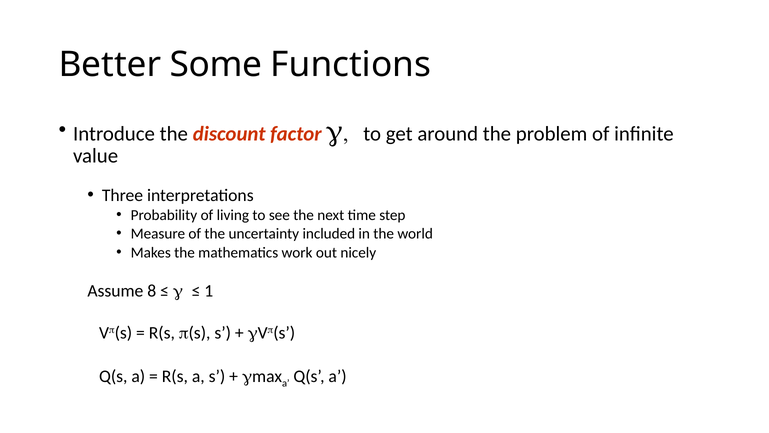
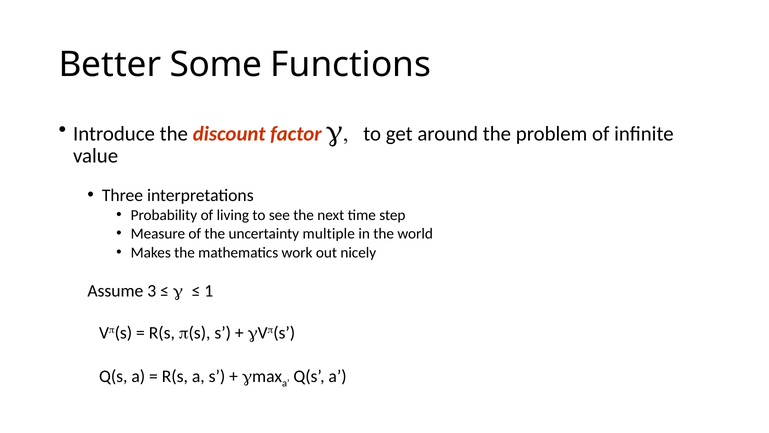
included: included -> multiple (329, 234)
8: 8 -> 3 (152, 291)
